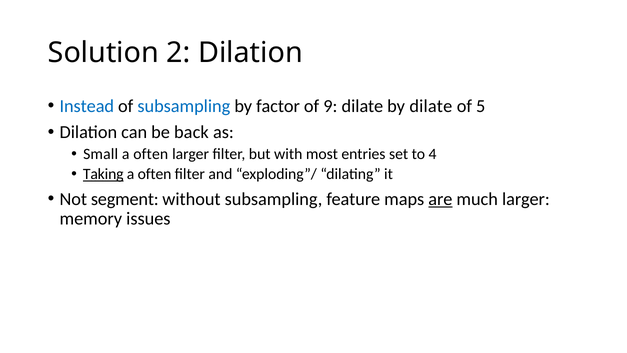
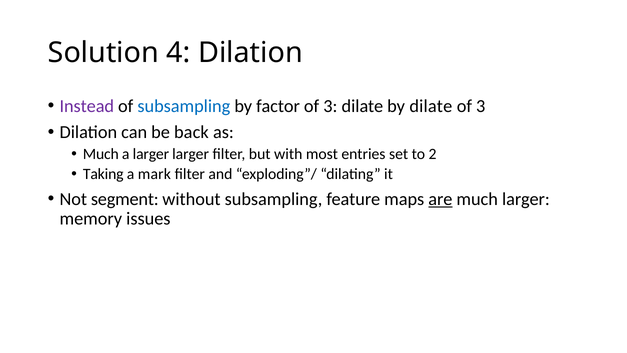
2: 2 -> 4 (179, 53)
Instead colour: blue -> purple (87, 106)
factor of 9: 9 -> 3 (330, 106)
5: 5 -> 3 (481, 106)
Small: Small -> Much (101, 154)
often: often -> larger (151, 154)
4: 4 -> 2 (433, 154)
Taking underline: present -> none (103, 174)
often: often -> mark (154, 174)
